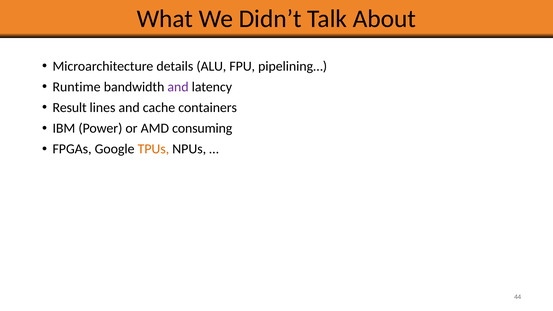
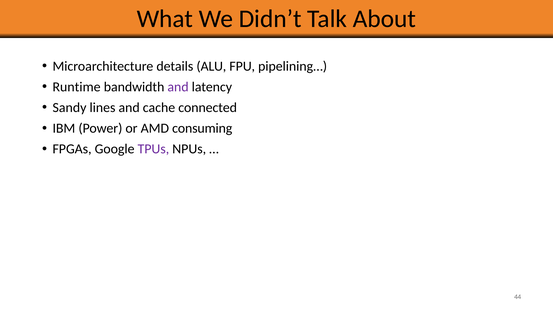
Result: Result -> Sandy (69, 108)
containers: containers -> connected (208, 108)
TPUs colour: orange -> purple (153, 149)
